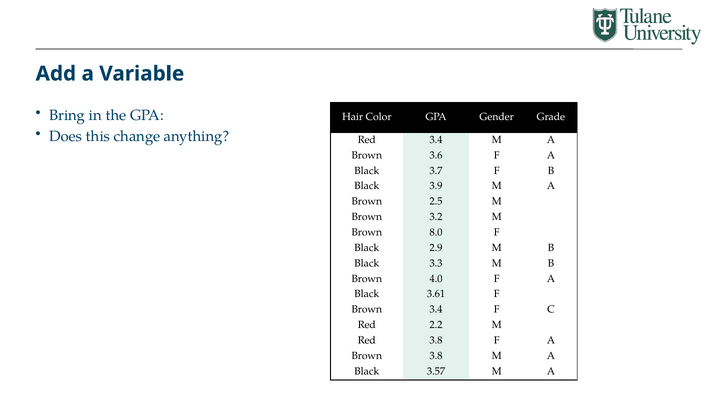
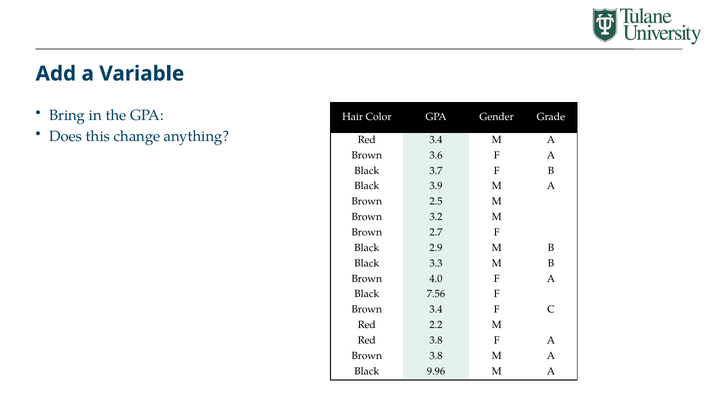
8.0: 8.0 -> 2.7 (436, 232)
3.61: 3.61 -> 7.56 (436, 294)
3.57: 3.57 -> 9.96 (436, 371)
